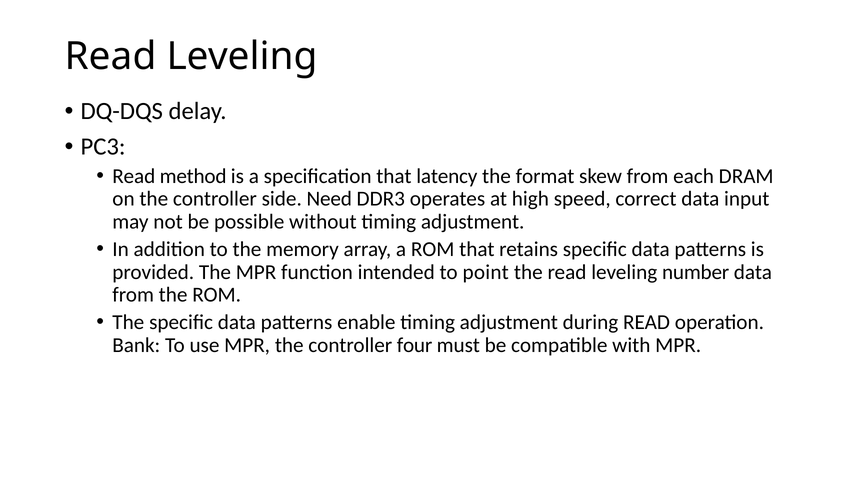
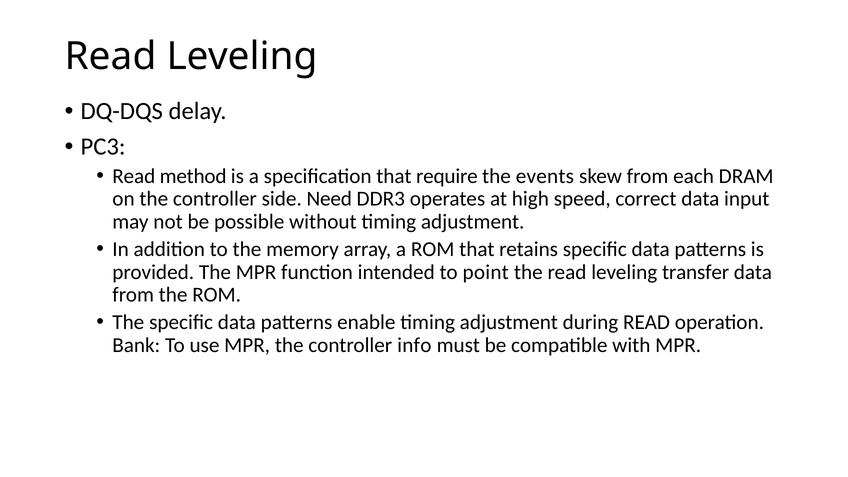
latency: latency -> require (447, 176)
format: format -> events (545, 176)
number: number -> transfer (696, 272)
four: four -> info (414, 345)
